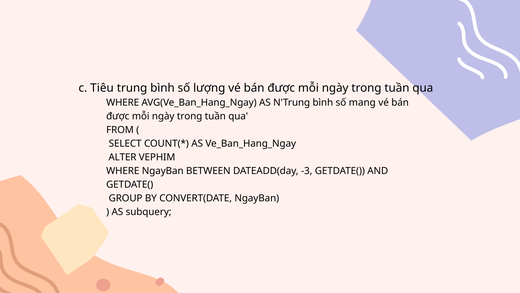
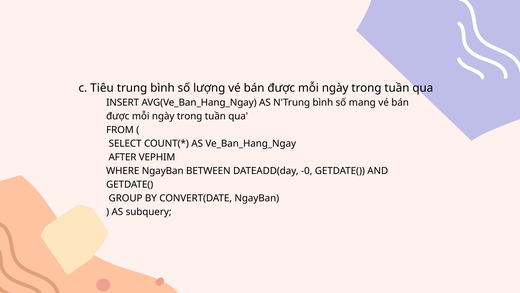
WHERE: WHERE -> INSERT (123, 102)
ALTER: ALTER -> AFTER (123, 157)
-3: -3 -> -0 (307, 171)
